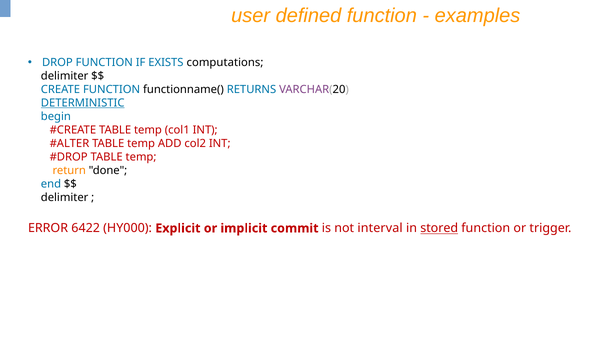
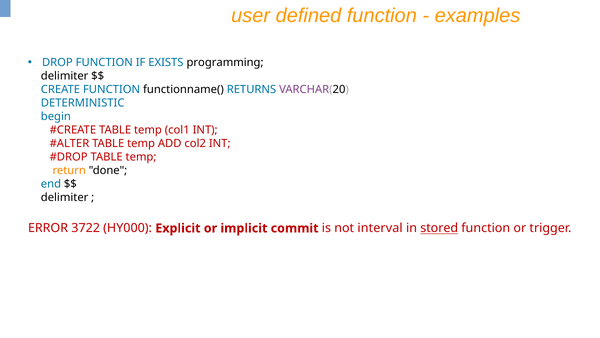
computations: computations -> programming (225, 62)
DETERMINISTIC underline: present -> none (83, 103)
6422: 6422 -> 3722 (86, 228)
